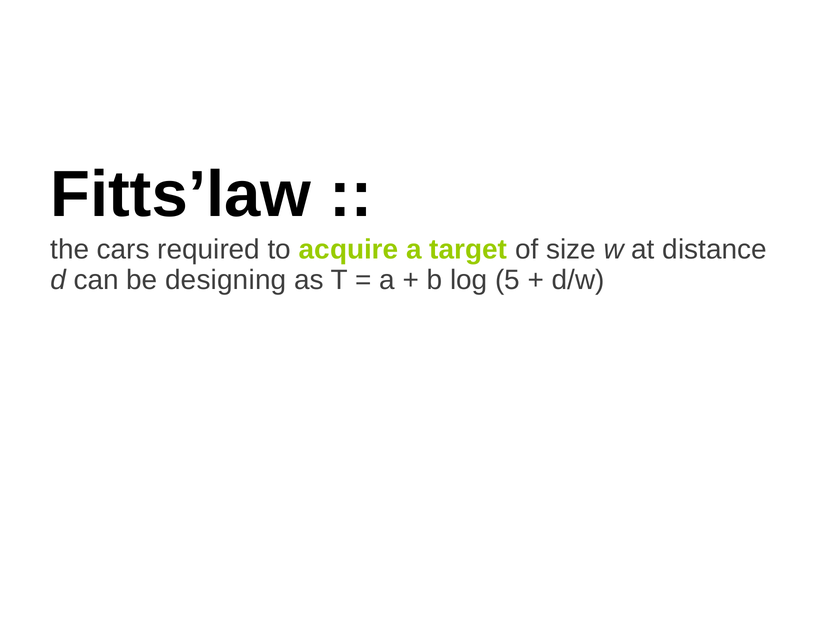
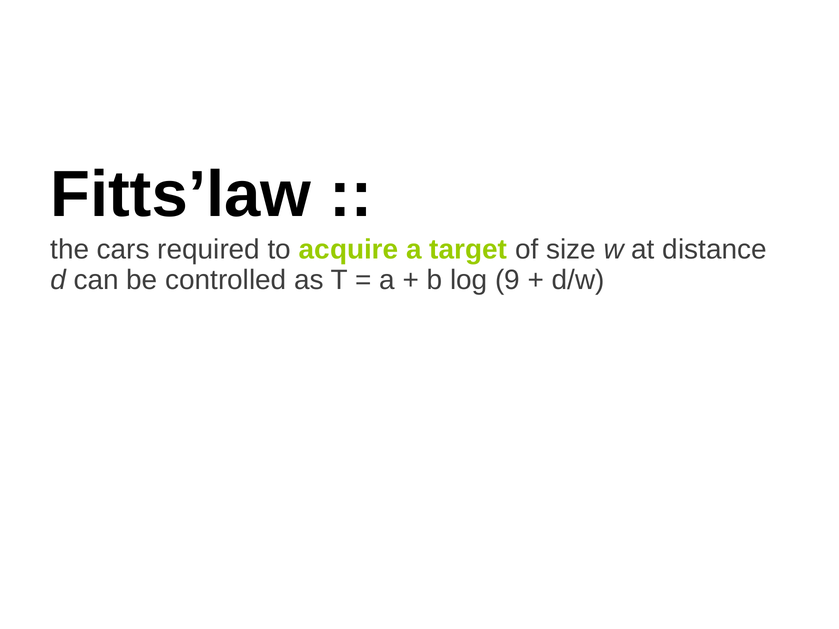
designing: designing -> controlled (226, 280)
5: 5 -> 9 (508, 280)
